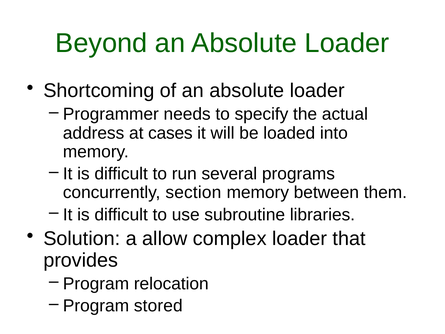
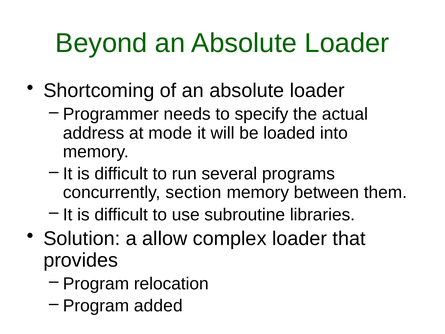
cases: cases -> mode (170, 133)
stored: stored -> added (158, 306)
